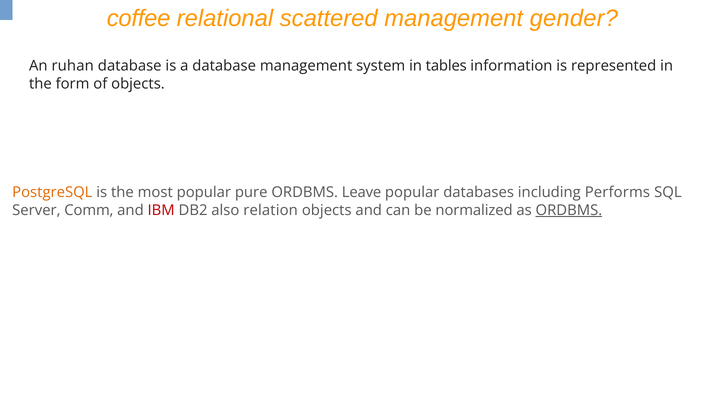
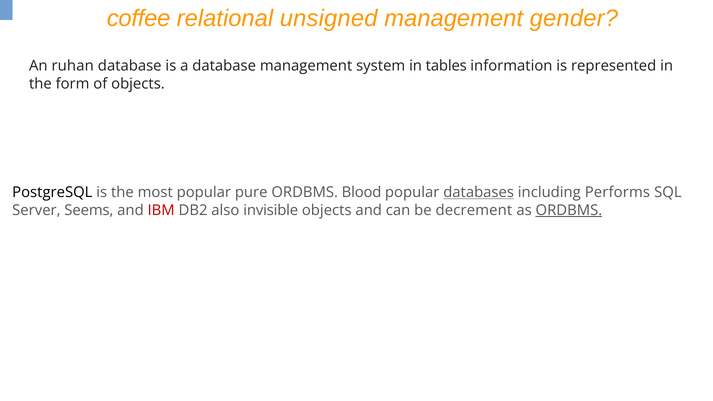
scattered: scattered -> unsigned (329, 19)
PostgreSQL colour: orange -> black (52, 192)
Leave: Leave -> Blood (362, 192)
databases underline: none -> present (479, 192)
Comm: Comm -> Seems (89, 210)
relation: relation -> invisible (271, 210)
normalized: normalized -> decrement (474, 210)
